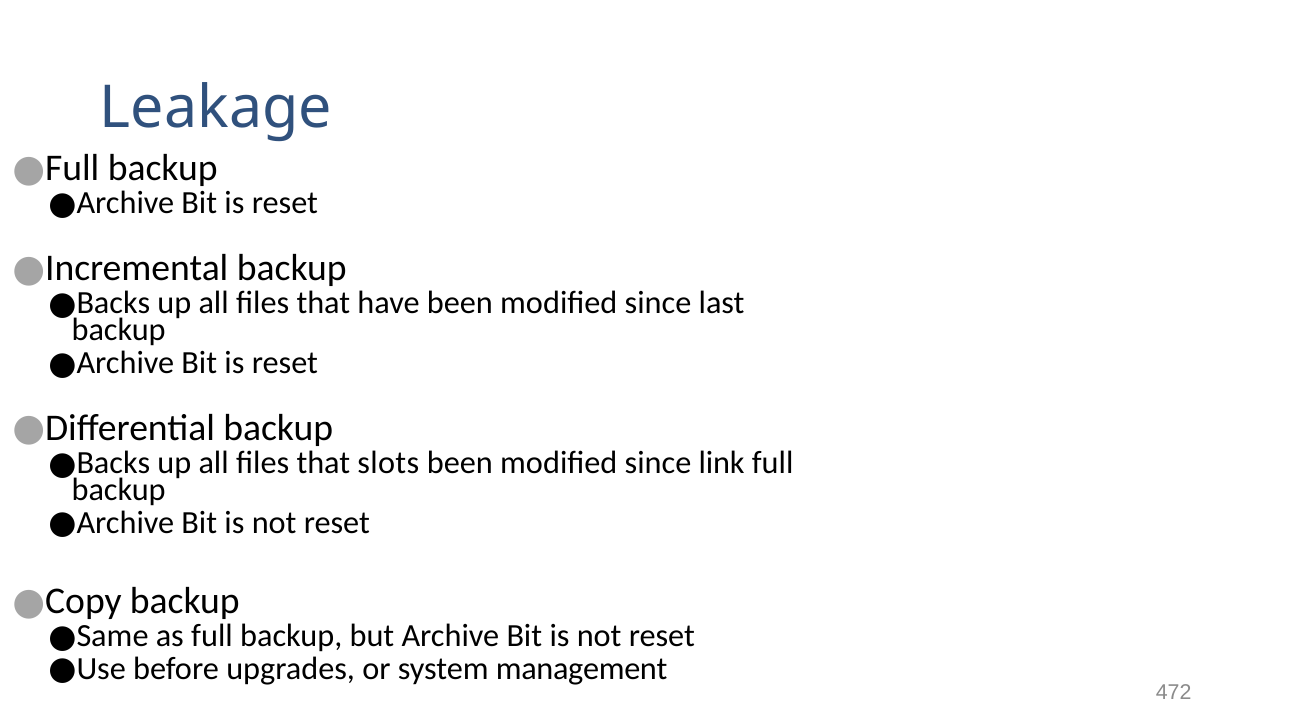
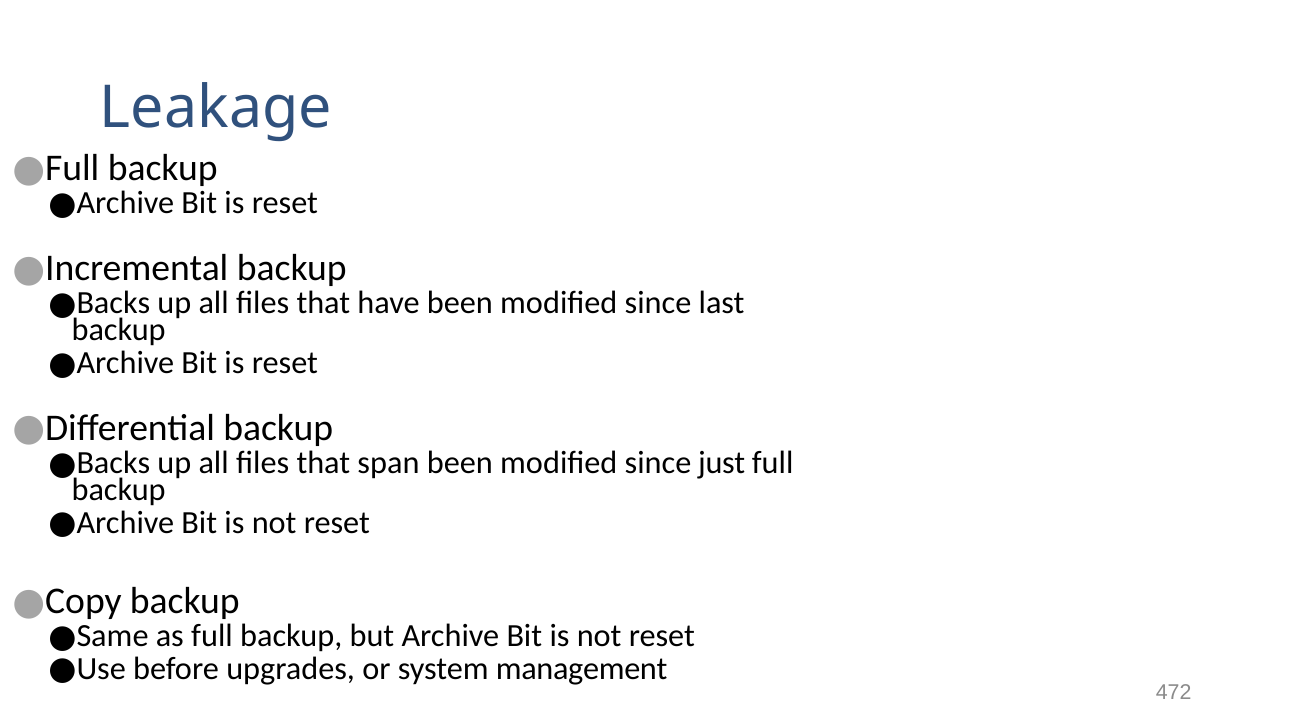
slots: slots -> span (388, 463)
link: link -> just (722, 463)
